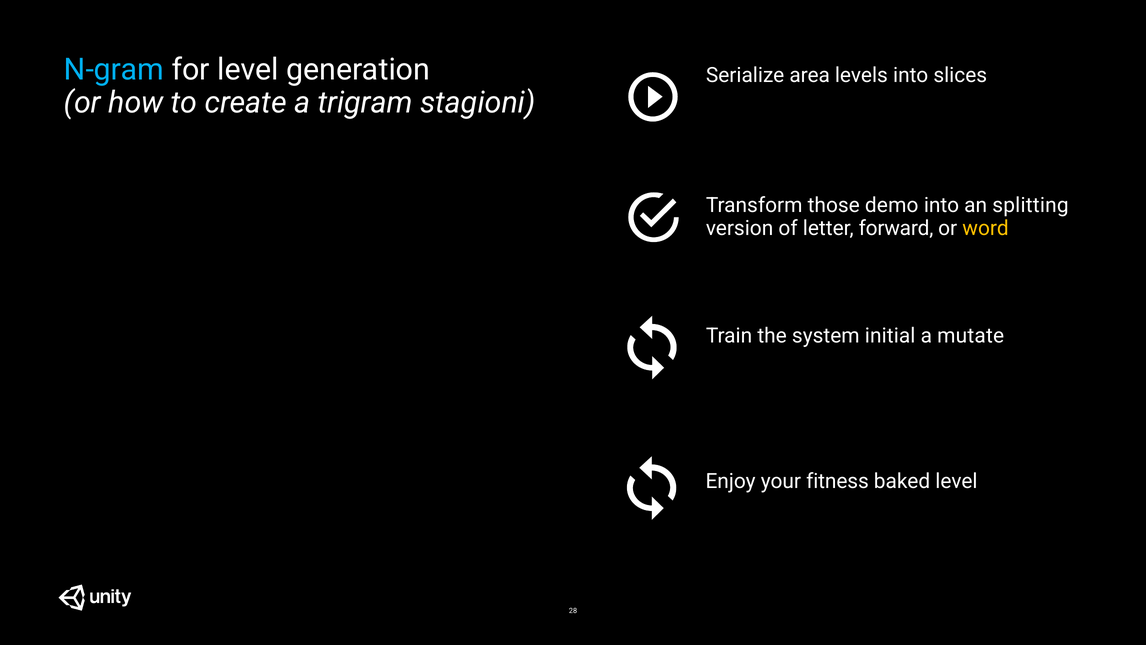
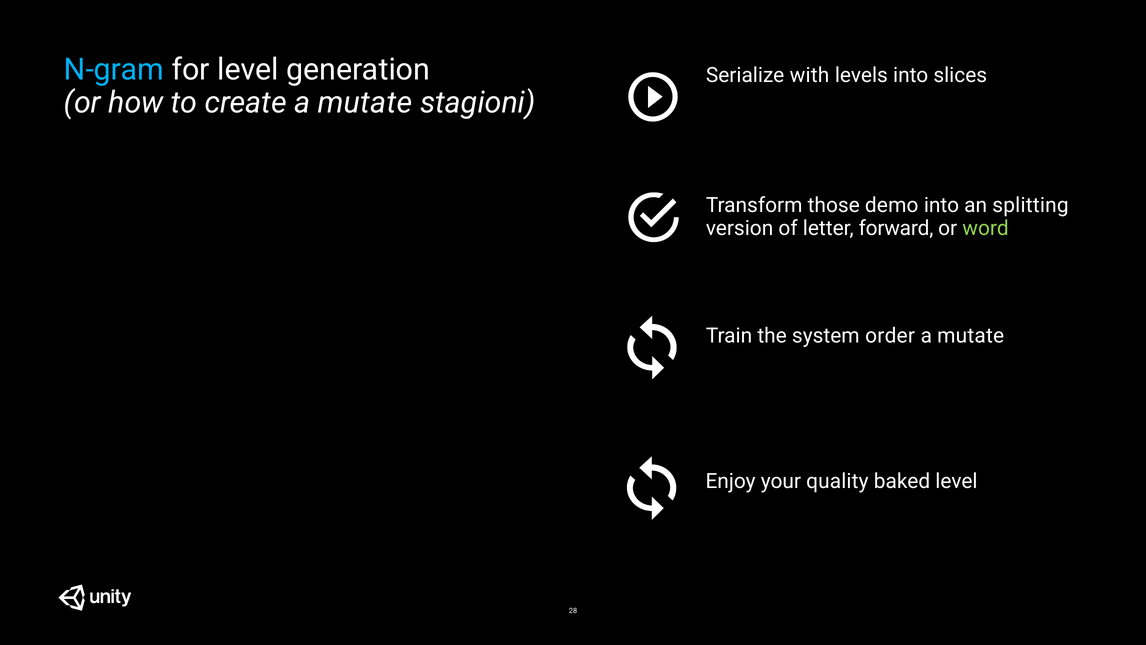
area: area -> with (809, 75)
create a trigram: trigram -> mutate (365, 103)
word colour: yellow -> light green (986, 228)
initial: initial -> order (890, 336)
fitness: fitness -> quality (837, 481)
